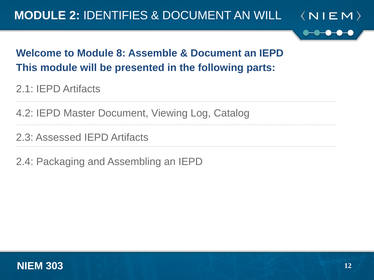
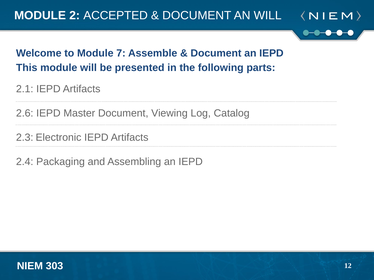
IDENTIFIES: IDENTIFIES -> ACCEPTED (116, 16)
8: 8 -> 7 (121, 53)
4.2: 4.2 -> 2.6 (25, 113)
Assessed: Assessed -> Electronic (59, 138)
